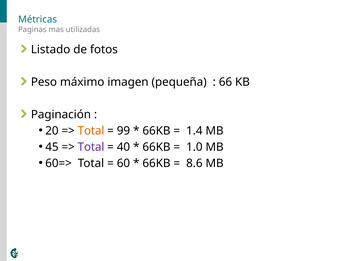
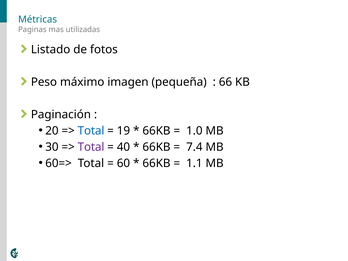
Total colour: orange -> blue (91, 131)
99: 99 -> 19 (123, 131)
1.4: 1.4 -> 1.0 (194, 131)
45: 45 -> 30 (52, 147)
1.0: 1.0 -> 7.4 (194, 147)
8.6: 8.6 -> 1.1 (194, 163)
